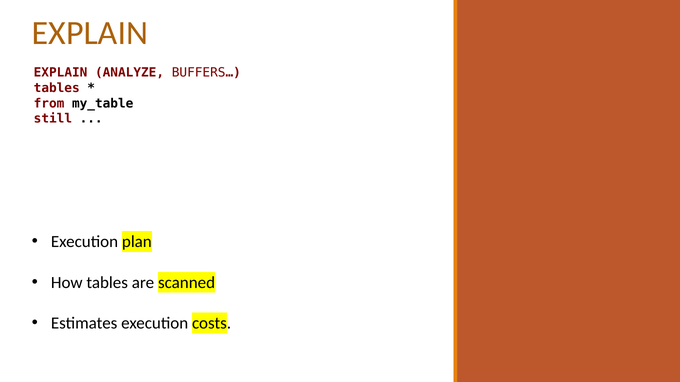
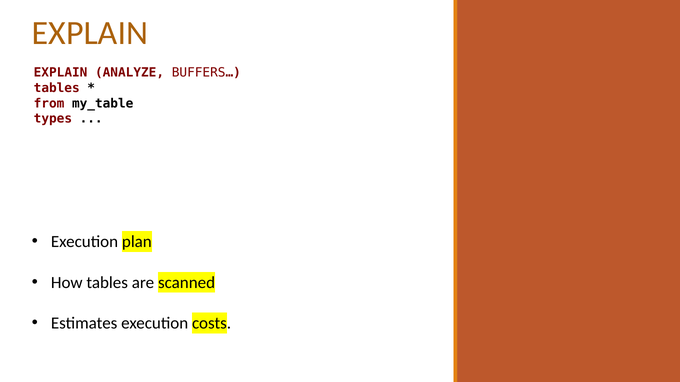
still: still -> types (53, 119)
